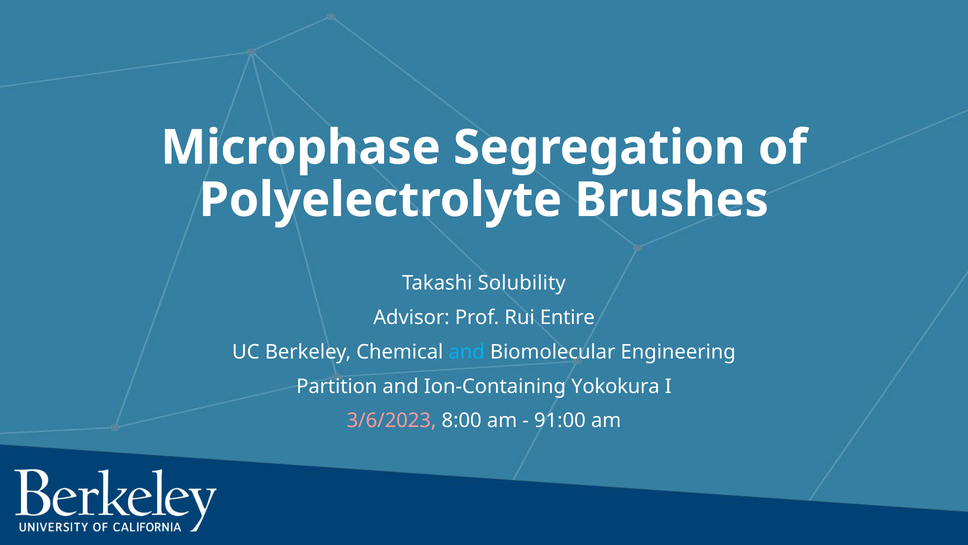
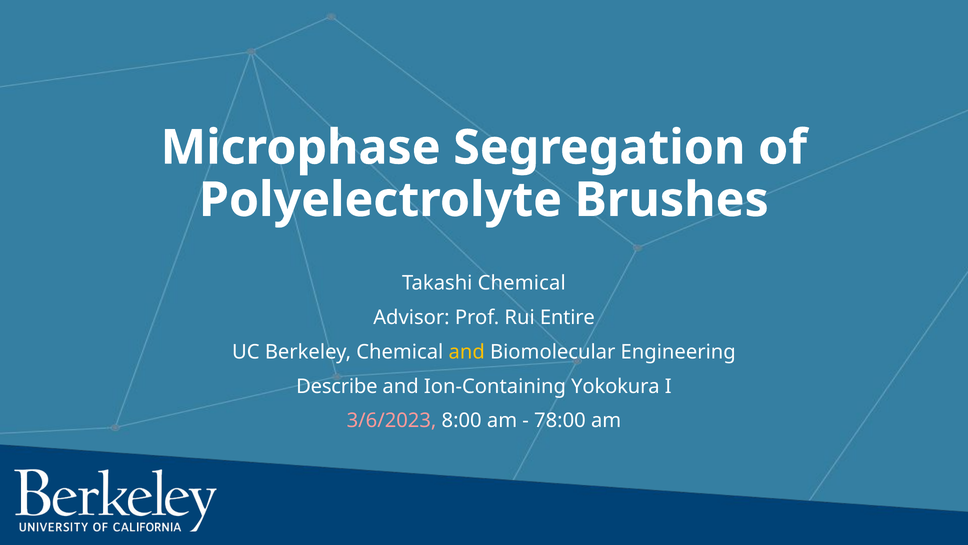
Takashi Solubility: Solubility -> Chemical (522, 283)
and colour: light blue -> yellow (467, 352)
Partition: Partition -> Describe (337, 386)
91:00: 91:00 -> 78:00 (560, 420)
